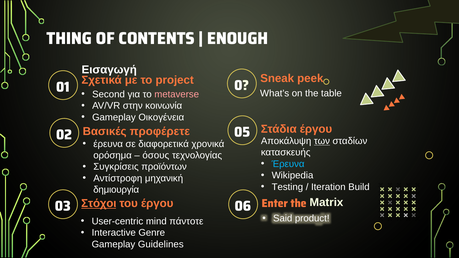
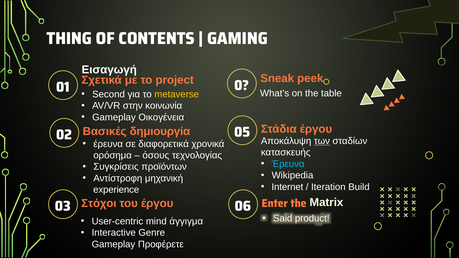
ENOUGH: ENOUGH -> GAMING (238, 39)
metaverse colour: pink -> yellow (177, 94)
προφέρετε: προφέρετε -> δημιουργία (160, 132)
Testing: Testing -> Internet (287, 187)
δημιουργία: δημιουργία -> experience (116, 190)
Στόχοι underline: present -> none (99, 203)
πάντοτε: πάντοτε -> άγγιγμα (186, 221)
Guidelines: Guidelines -> Προφέρετε (161, 244)
